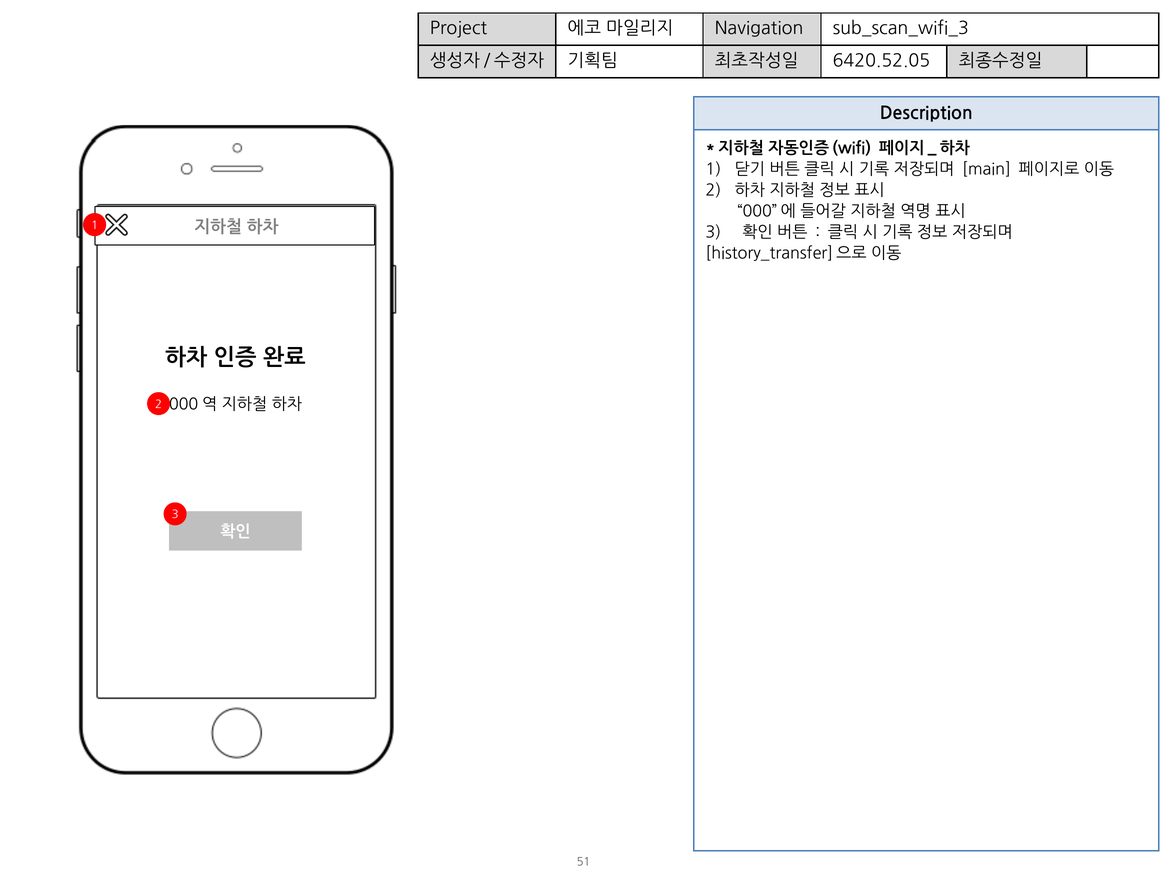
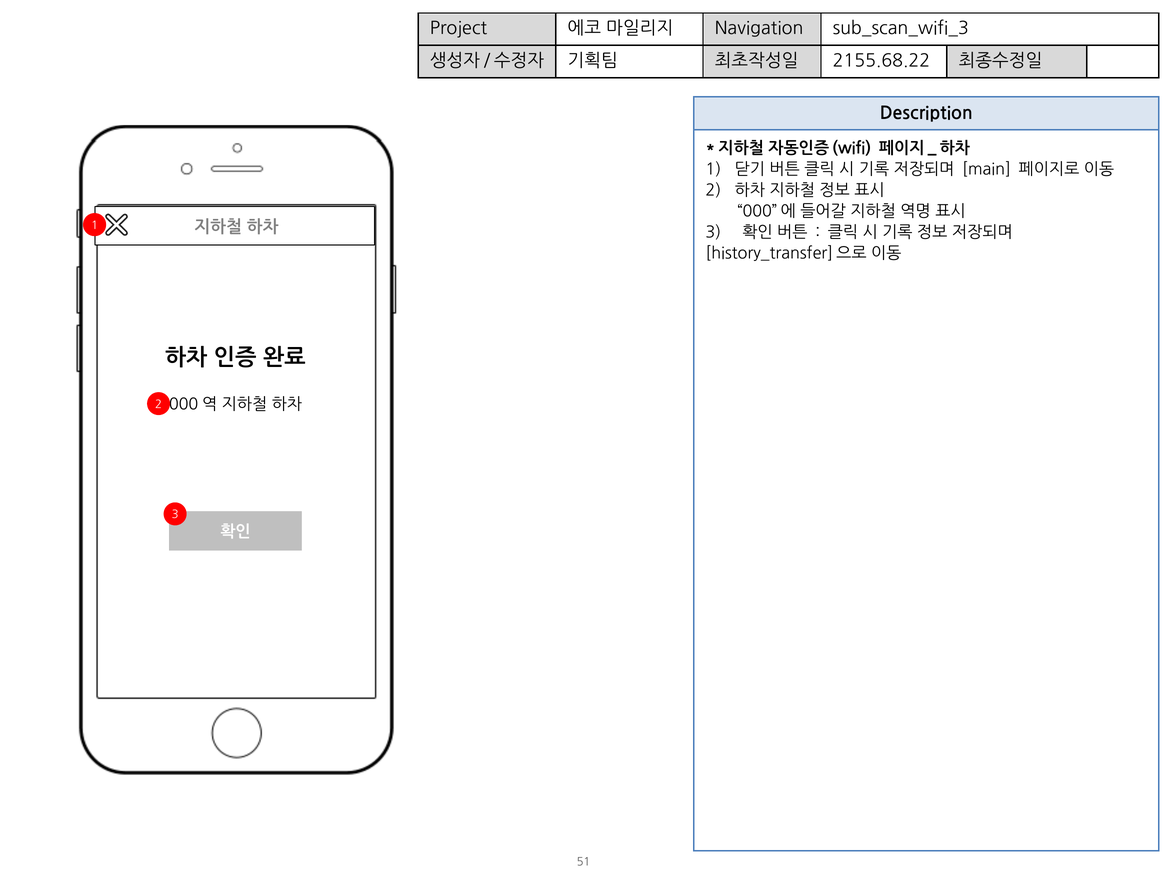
6420.52.05: 6420.52.05 -> 2155.68.22 (881, 61)
